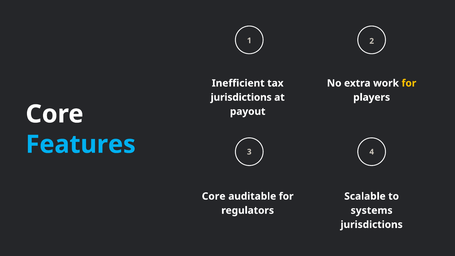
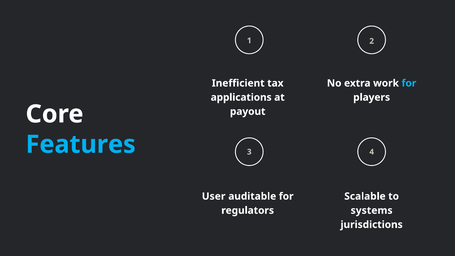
for colour: yellow -> light blue (409, 83)
jurisdictions: jurisdictions -> applications (241, 97)
Core: Core -> User (214, 196)
